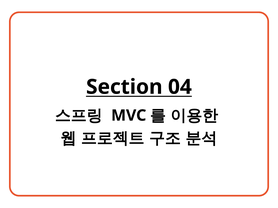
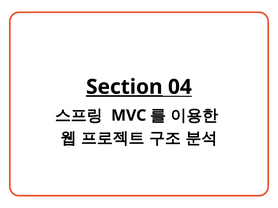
Section underline: none -> present (124, 87)
